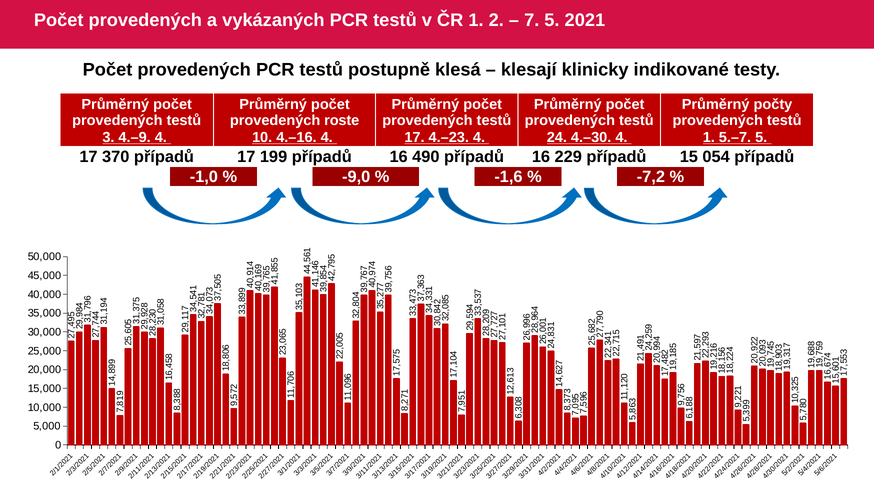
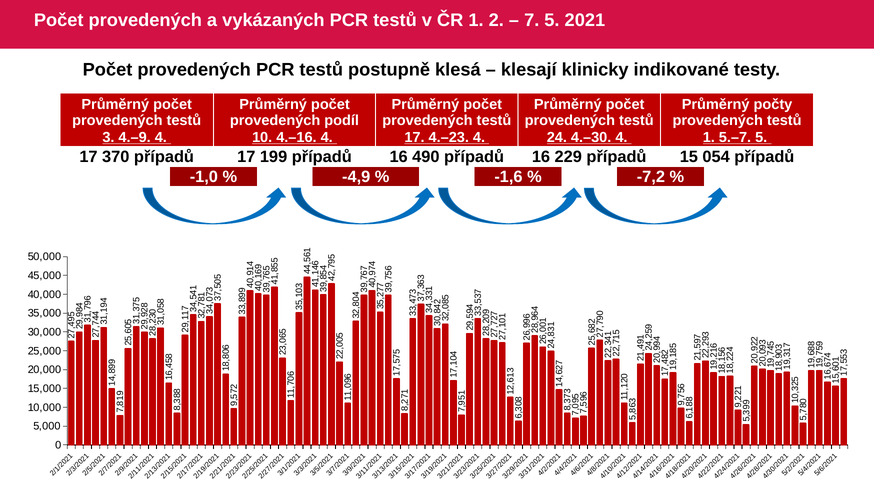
roste: roste -> podíl (342, 121)
-9,0: -9,0 -> -4,9 (356, 177)
